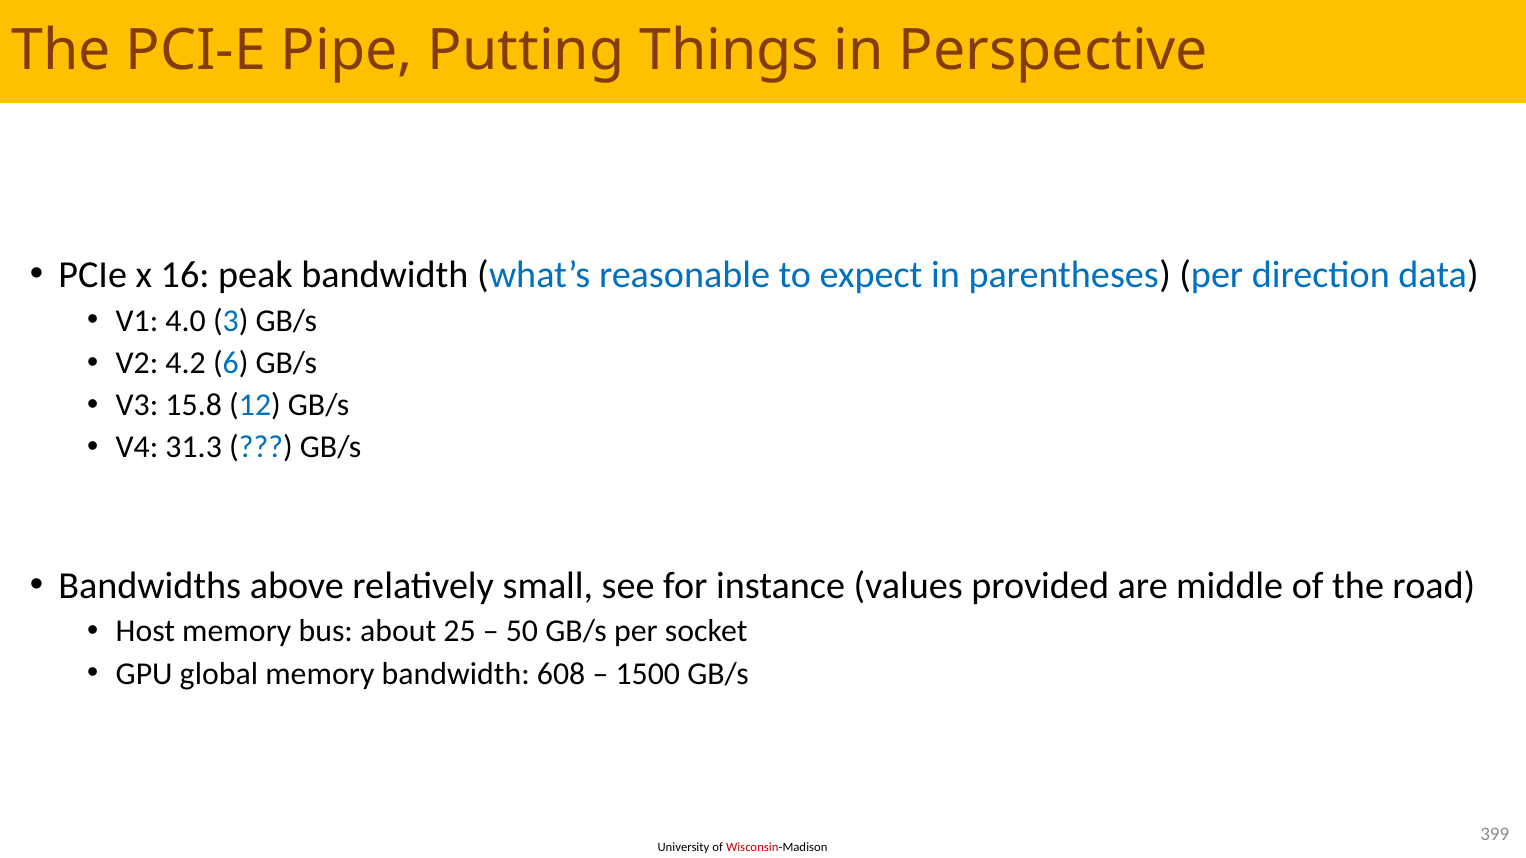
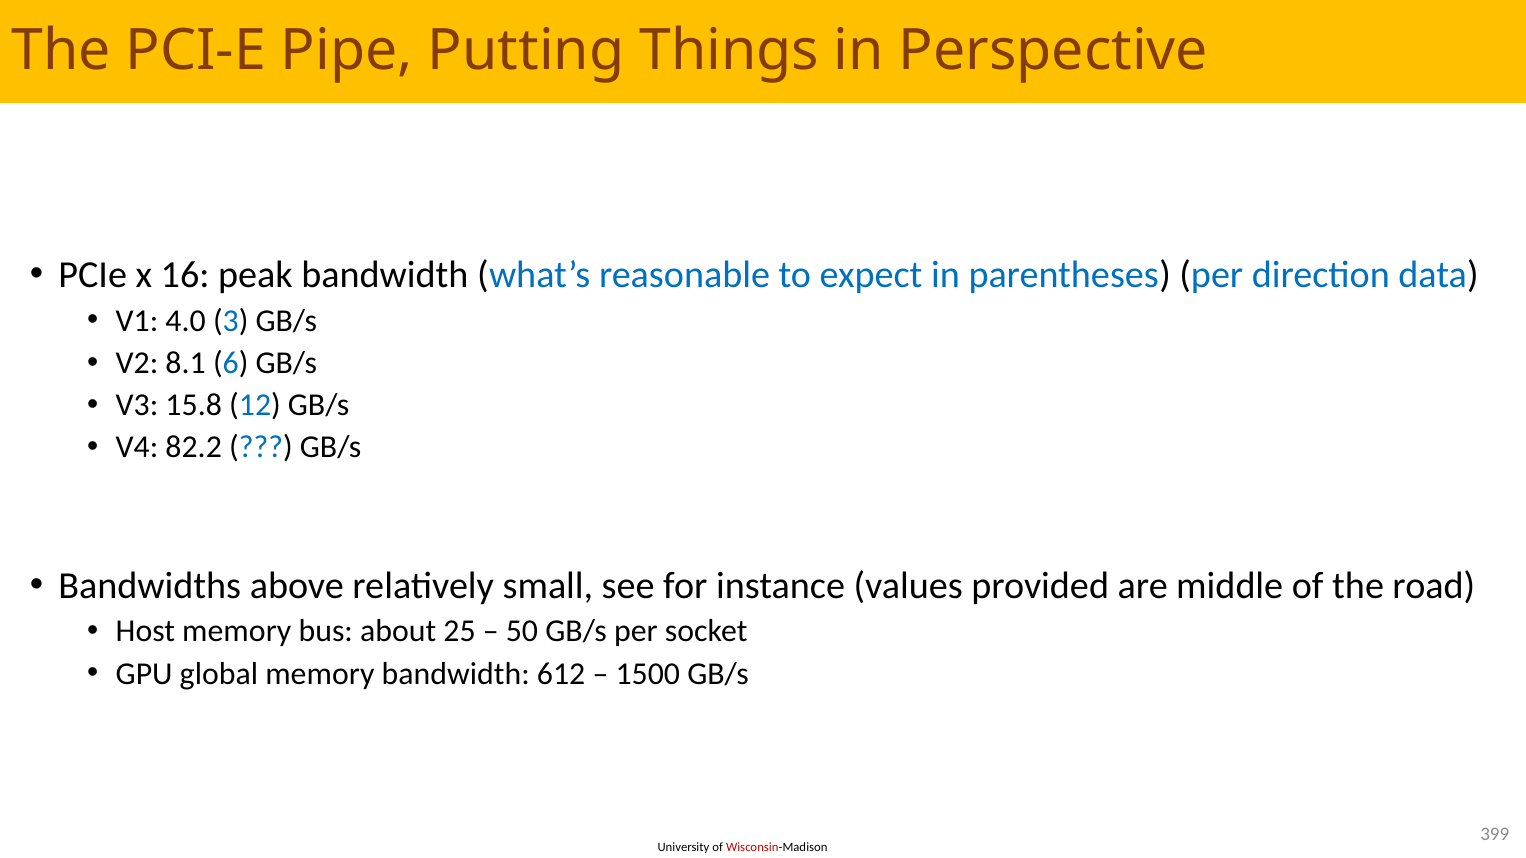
4.2: 4.2 -> 8.1 (186, 363)
31.3: 31.3 -> 82.2 (194, 448)
608: 608 -> 612 (561, 674)
